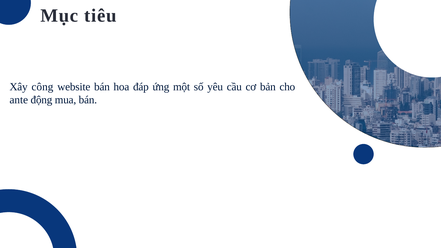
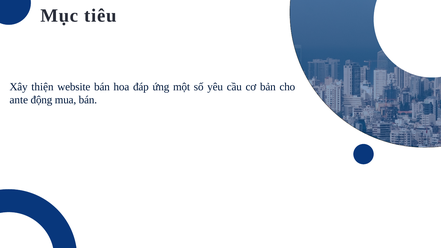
công: công -> thiện (42, 87)
